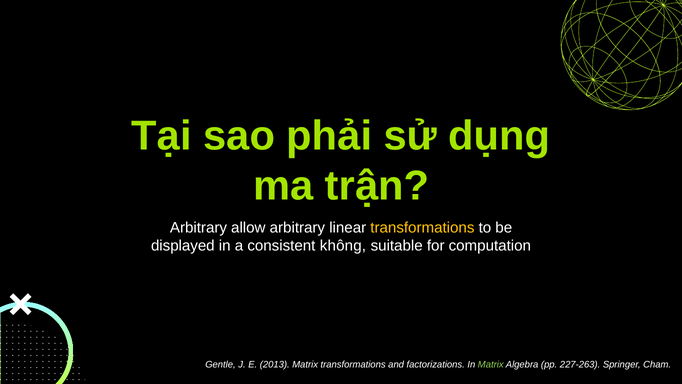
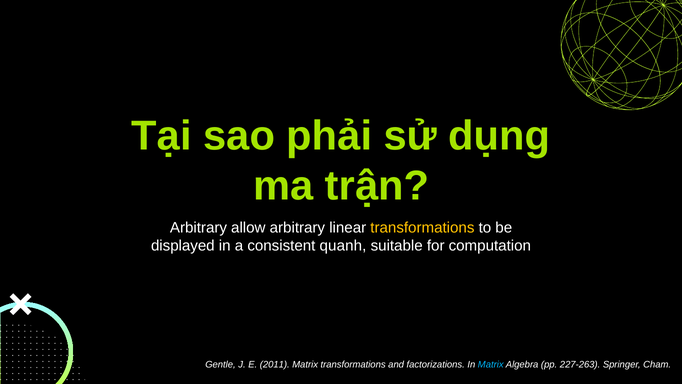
không: không -> quanh (343, 245)
2013: 2013 -> 2011 (275, 364)
Matrix colour: light green -> light blue (491, 364)
